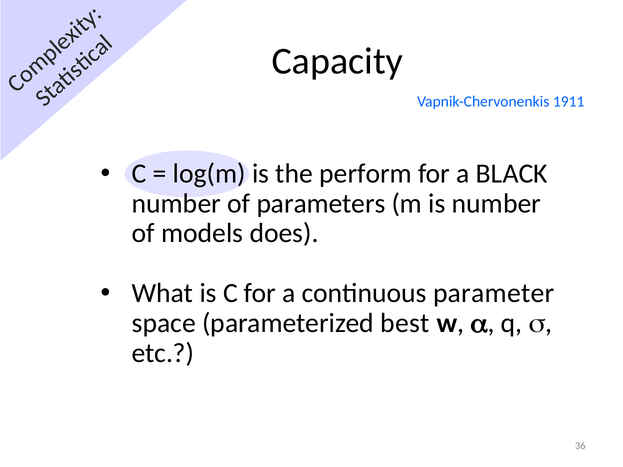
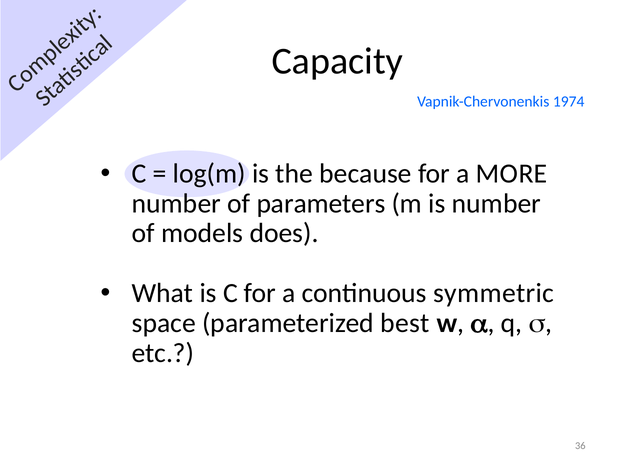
1911: 1911 -> 1974 (569, 102)
perform: perform -> because (366, 174)
BLACK: BLACK -> MORE (512, 174)
parameter: parameter -> symmetric (494, 293)
